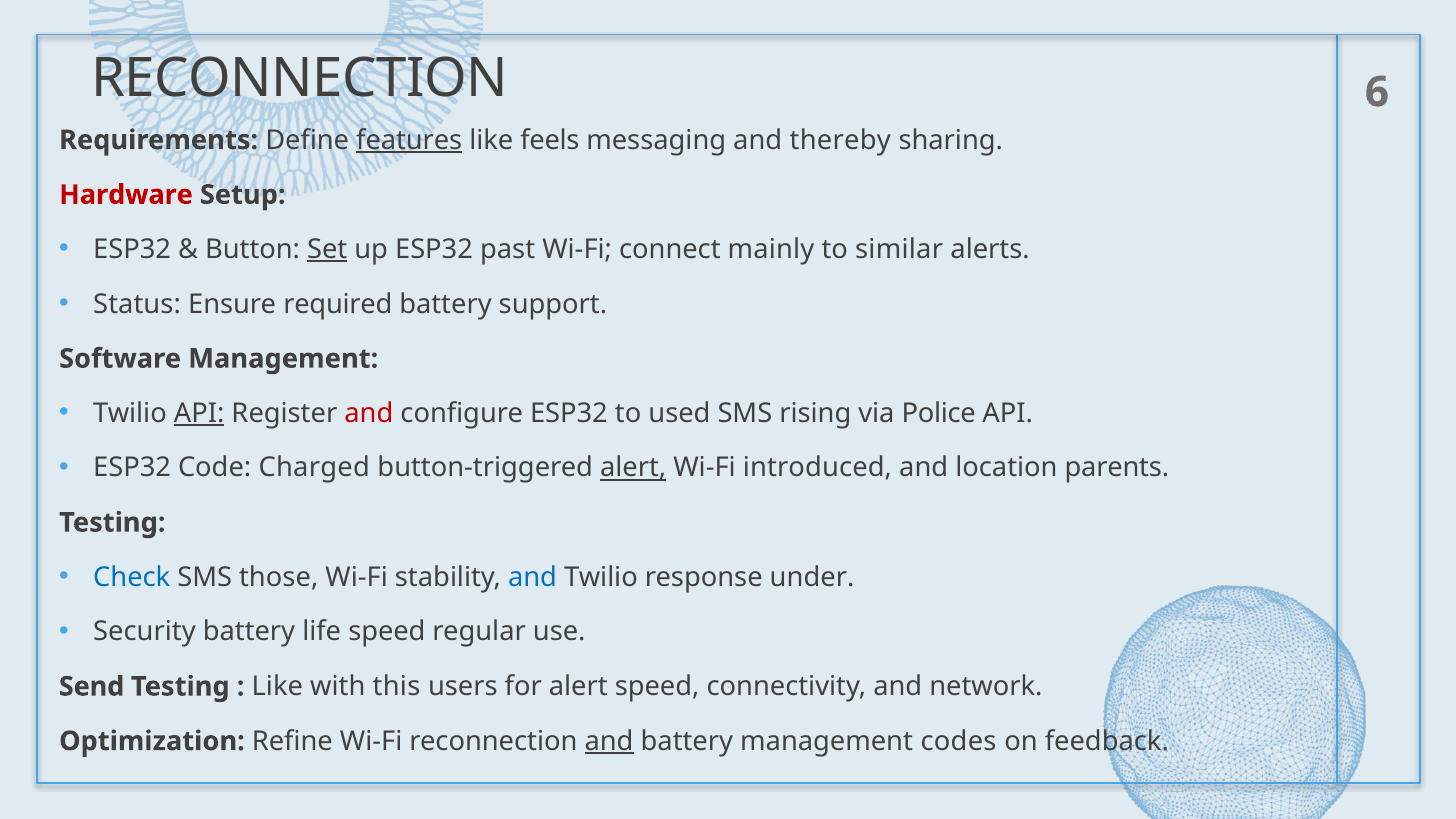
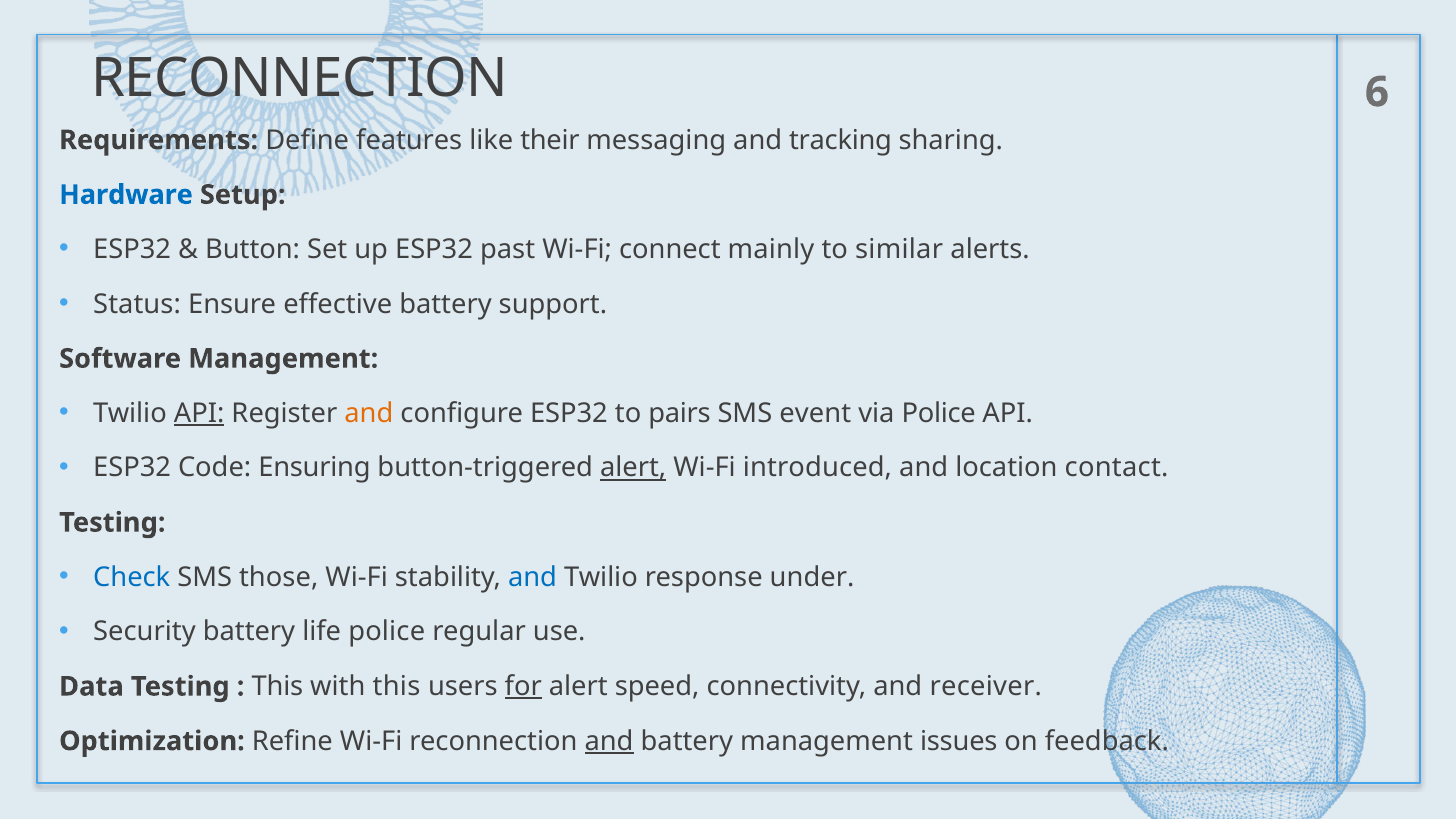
features underline: present -> none (409, 140)
feels: feels -> their (550, 140)
thereby: thereby -> tracking (841, 140)
Hardware colour: red -> blue (126, 195)
Set underline: present -> none (327, 249)
required: required -> effective (338, 304)
and colour: red -> orange (369, 413)
used: used -> pairs (680, 413)
rising: rising -> event (815, 413)
Charged: Charged -> Ensuring (314, 468)
parents: parents -> contact (1117, 468)
life speed: speed -> police (387, 632)
Send: Send -> Data (91, 687)
Like: Like -> This (277, 687)
for underline: none -> present (523, 687)
network: network -> receiver (986, 687)
codes: codes -> issues (959, 741)
